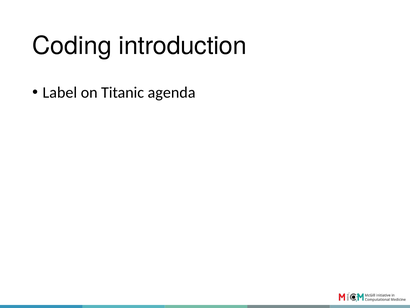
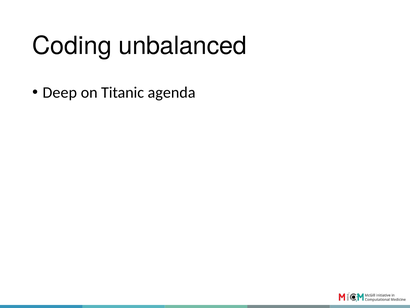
introduction: introduction -> unbalanced (183, 46)
Label: Label -> Deep (60, 92)
